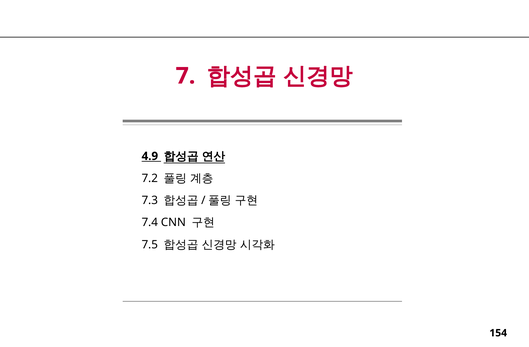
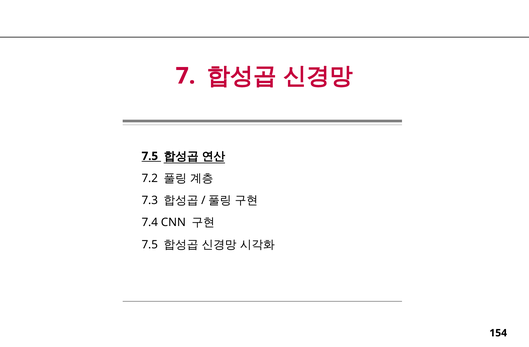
4.9: 4.9 -> 7.5 (150, 156)
